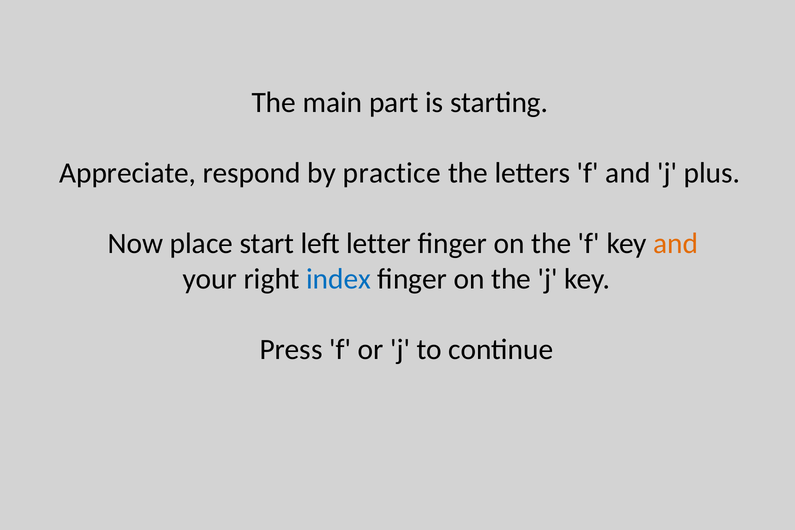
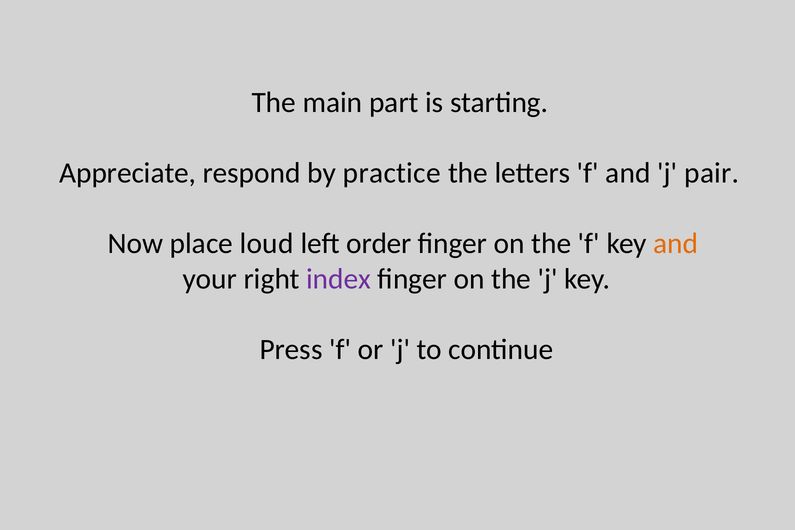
plus: plus -> pair (712, 173)
start: start -> loud (267, 244)
letter: letter -> order (379, 244)
index colour: blue -> purple (339, 279)
